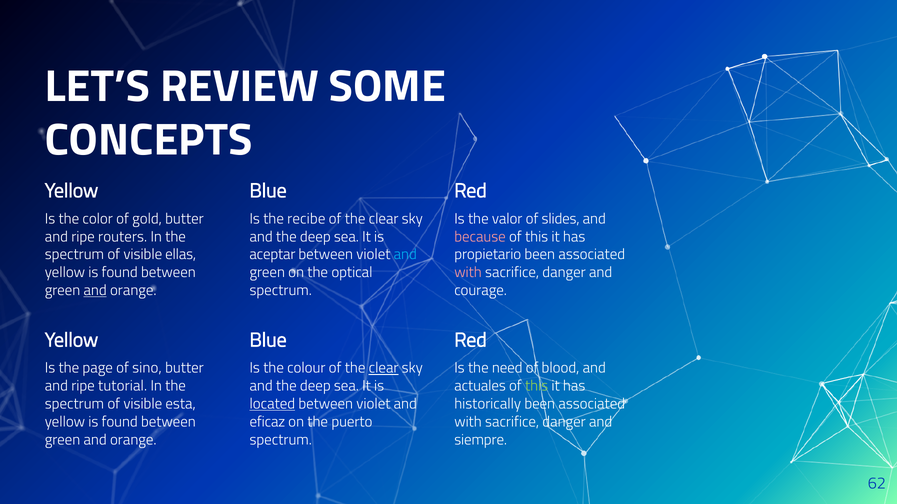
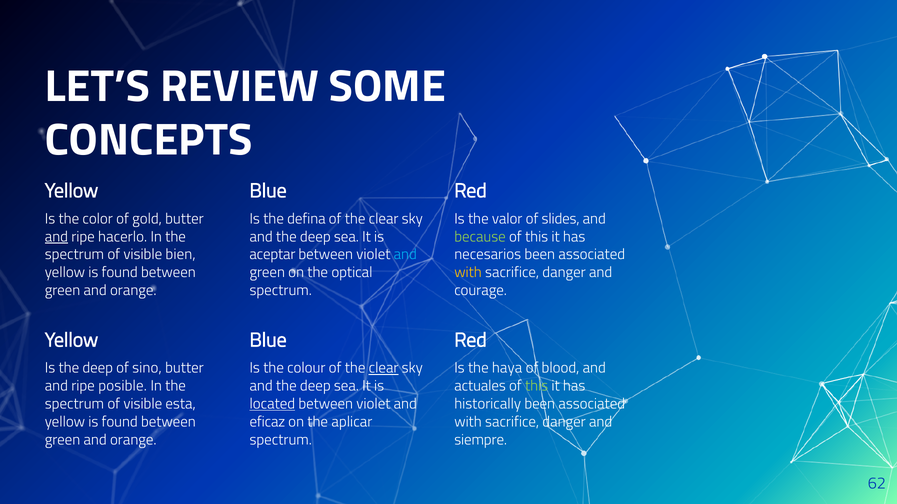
recibe: recibe -> defina (306, 219)
and underline: none -> present (56, 237)
routers: routers -> hacerlo (123, 237)
because colour: pink -> light green (480, 237)
ellas: ellas -> bien (181, 255)
propietario: propietario -> necesarios (488, 255)
with colour: pink -> yellow (468, 273)
and underline: present -> none (95, 291)
Is the page: page -> deep (98, 368)
need: need -> haya (507, 368)
tutorial: tutorial -> posible (123, 386)
puerto: puerto -> aplicar (352, 422)
